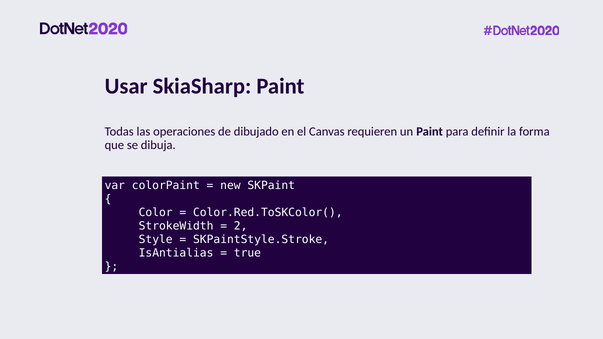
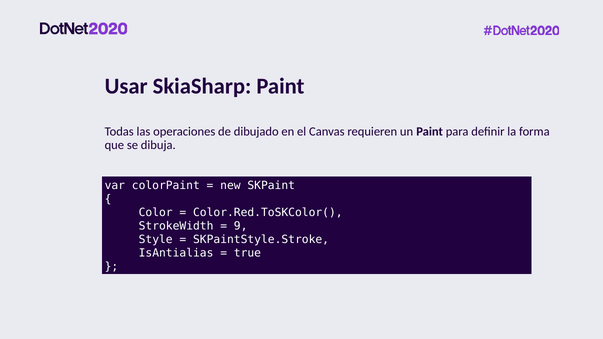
2: 2 -> 9 (241, 226)
